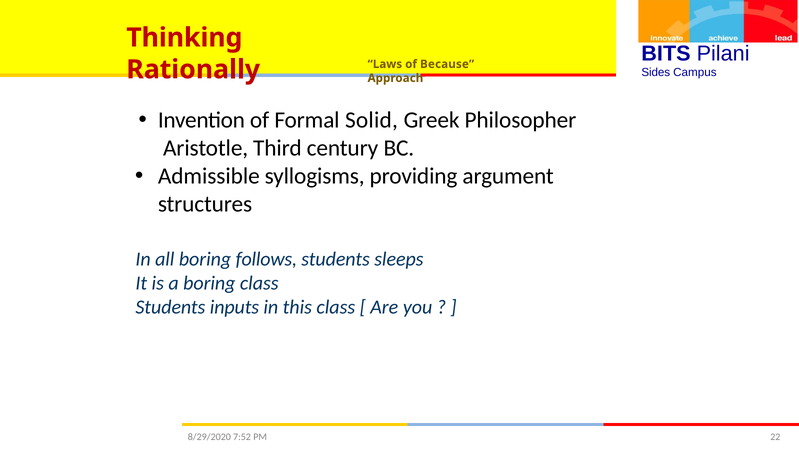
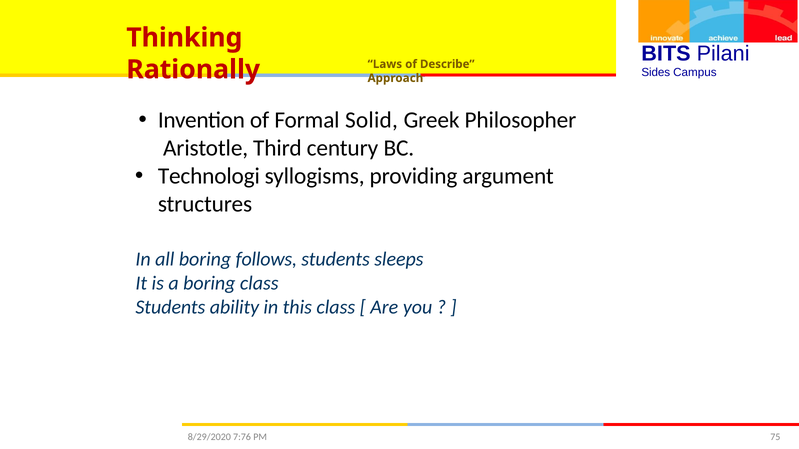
Because: Because -> Describe (447, 64)
Admissible: Admissible -> Technologi (209, 176)
inputs: inputs -> ability (234, 308)
7:52: 7:52 -> 7:76 (242, 438)
22: 22 -> 75 (775, 437)
